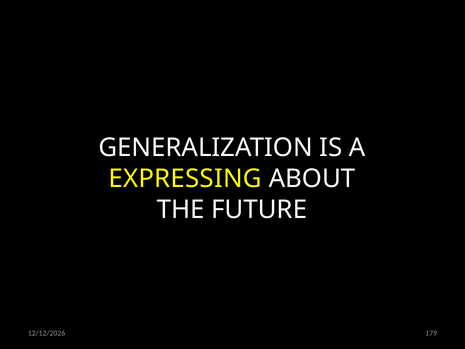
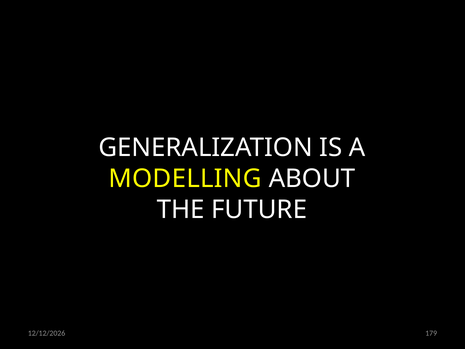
EXPRESSING: EXPRESSING -> MODELLING (185, 179)
